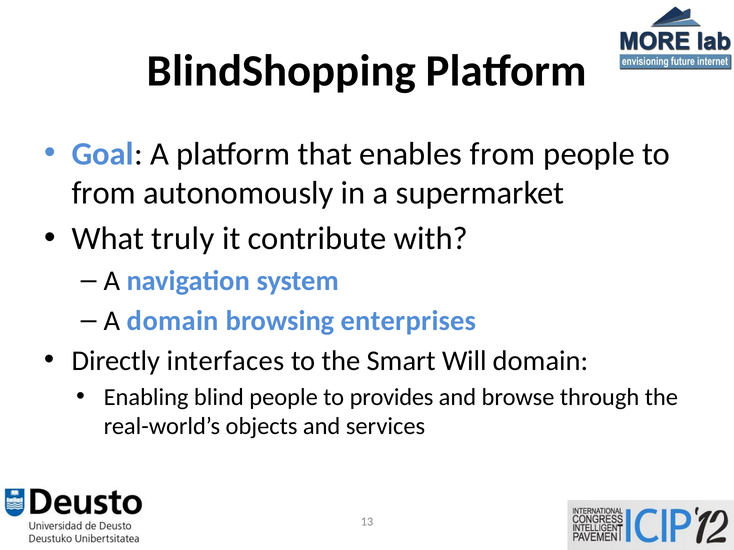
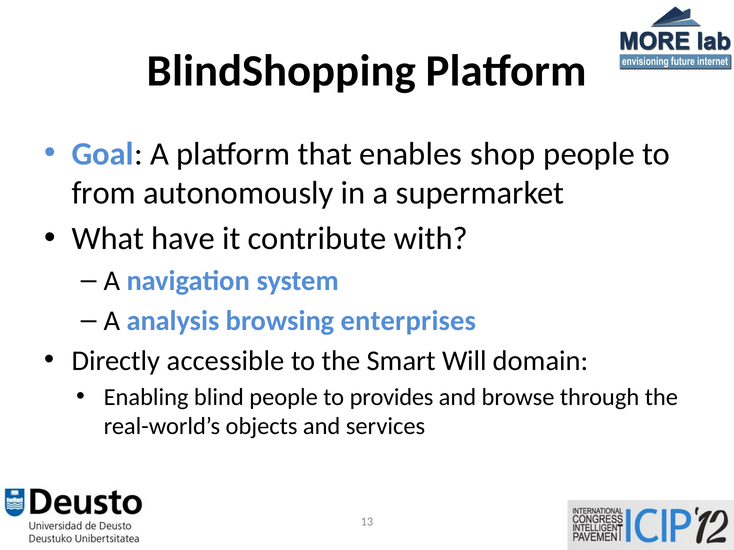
enables from: from -> shop (503, 154)
truly: truly -> have (183, 239)
A domain: domain -> analysis (173, 321)
interfaces: interfaces -> accessible (226, 361)
